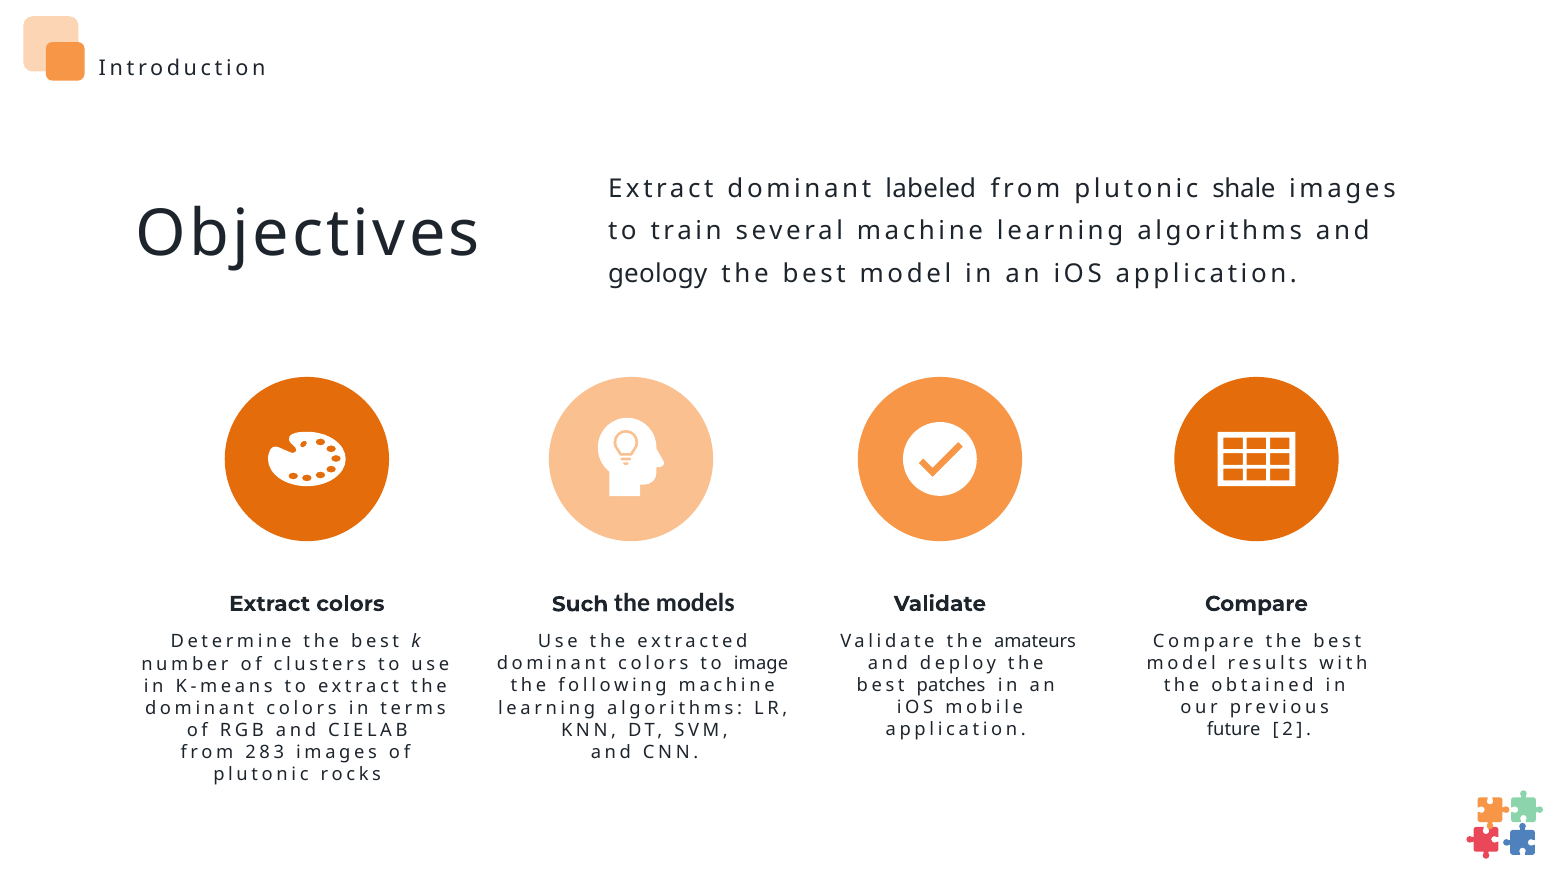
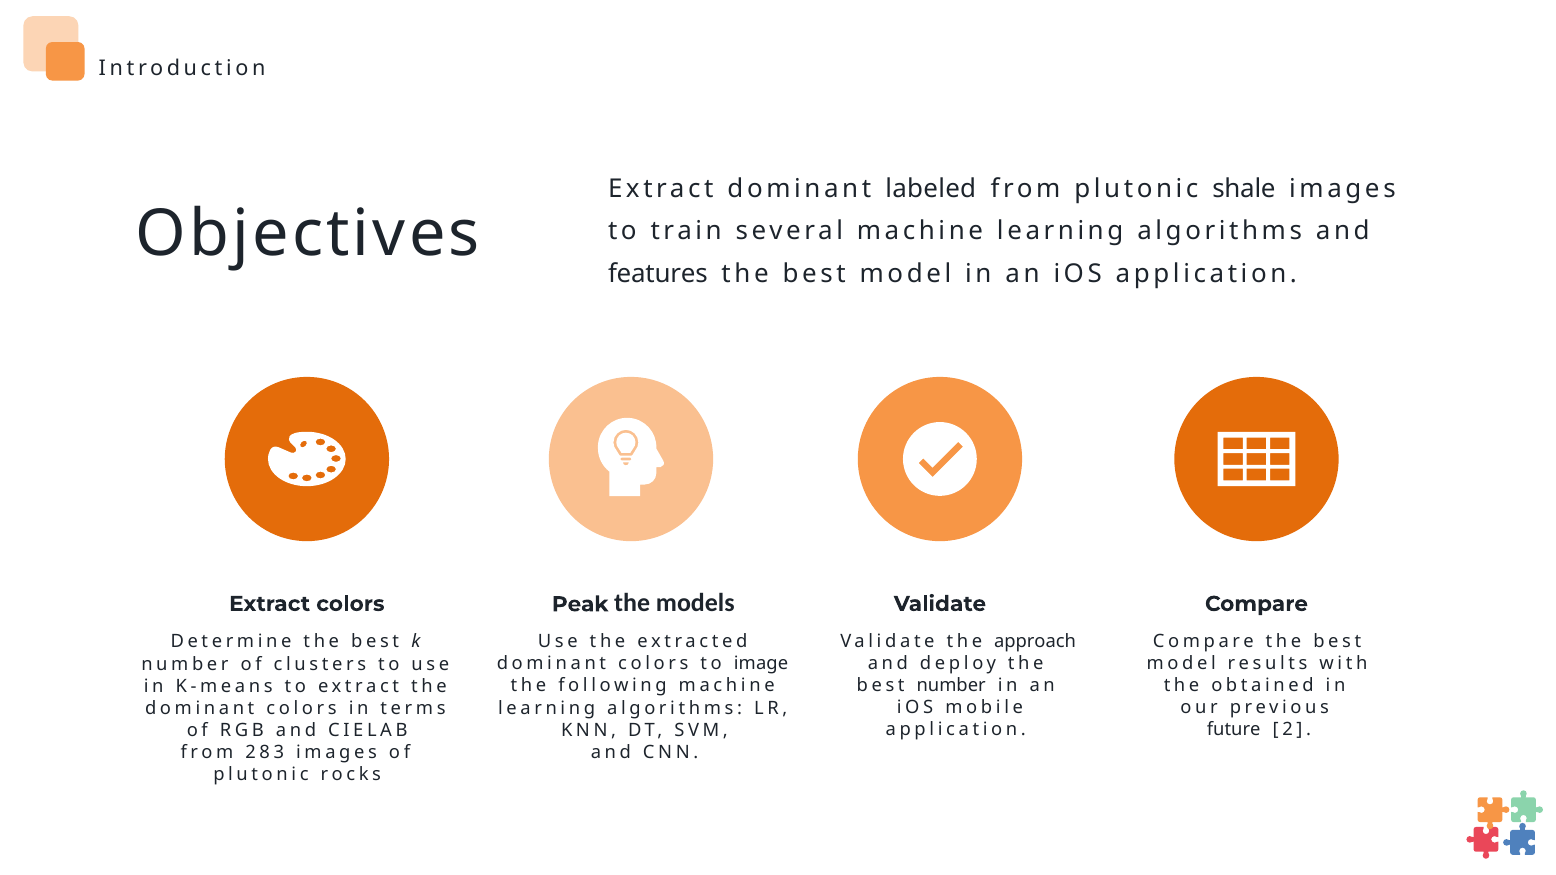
geology: geology -> features (658, 274)
Such: Such -> Peak (580, 604)
amateurs: amateurs -> approach (1035, 642)
best patches: patches -> number (951, 686)
